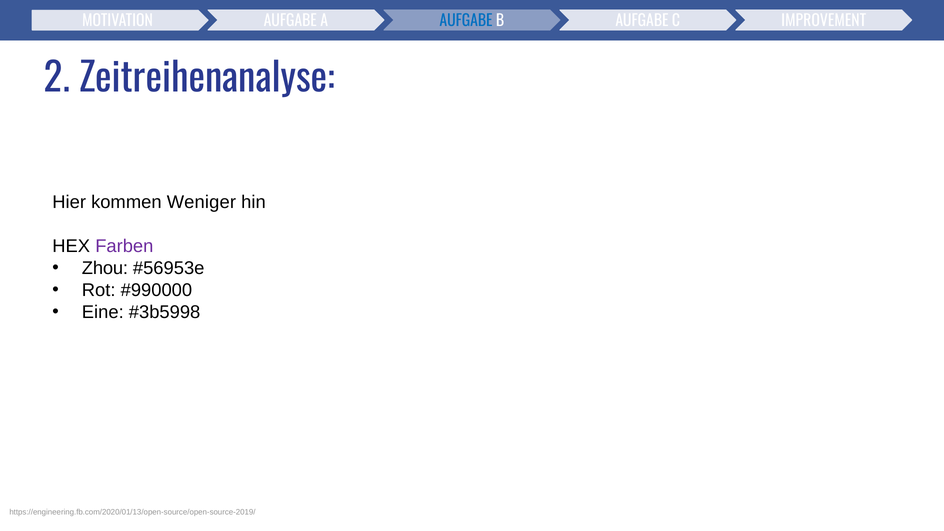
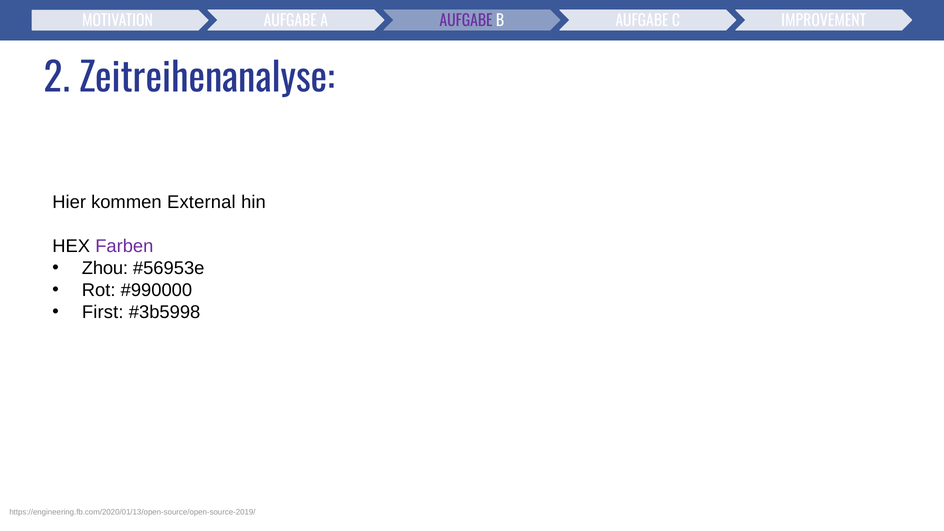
AUFGABE colour: blue -> purple (466, 21)
Weniger: Weniger -> External (201, 202)
Eine: Eine -> First (103, 312)
